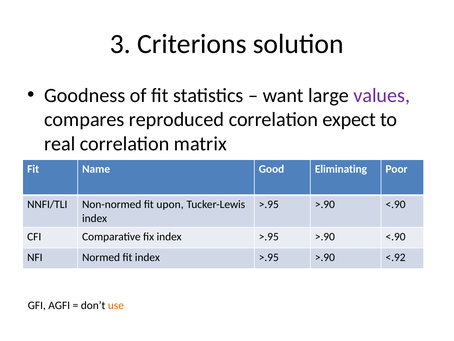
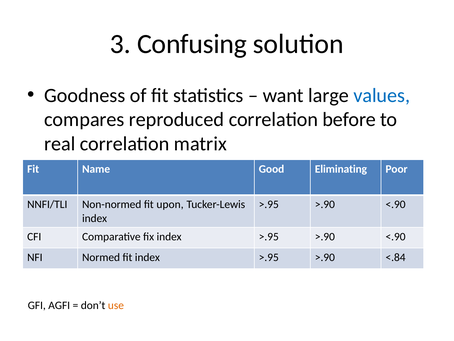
Criterions: Criterions -> Confusing (192, 44)
values colour: purple -> blue (382, 95)
expect: expect -> before (349, 119)
<.92: <.92 -> <.84 (396, 257)
